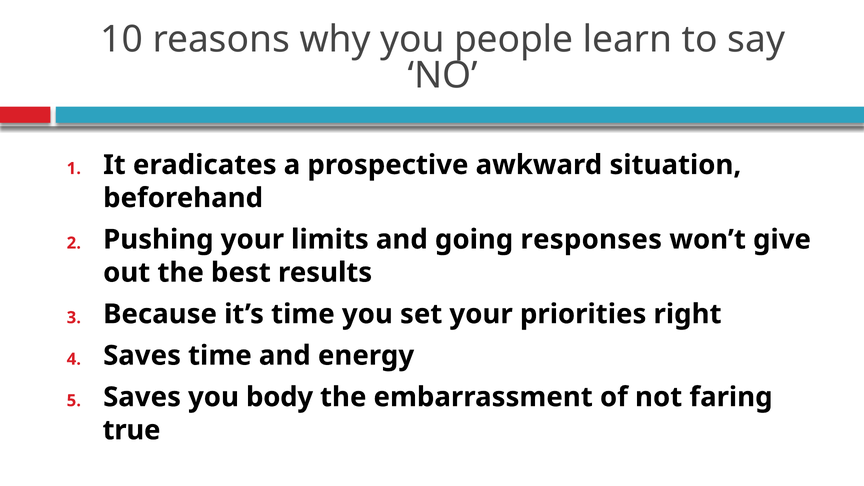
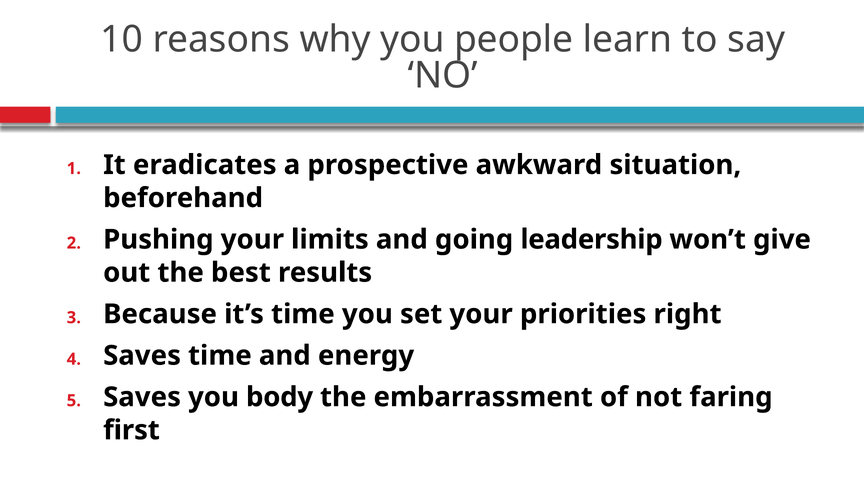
responses: responses -> leadership (591, 240)
true: true -> first (131, 430)
